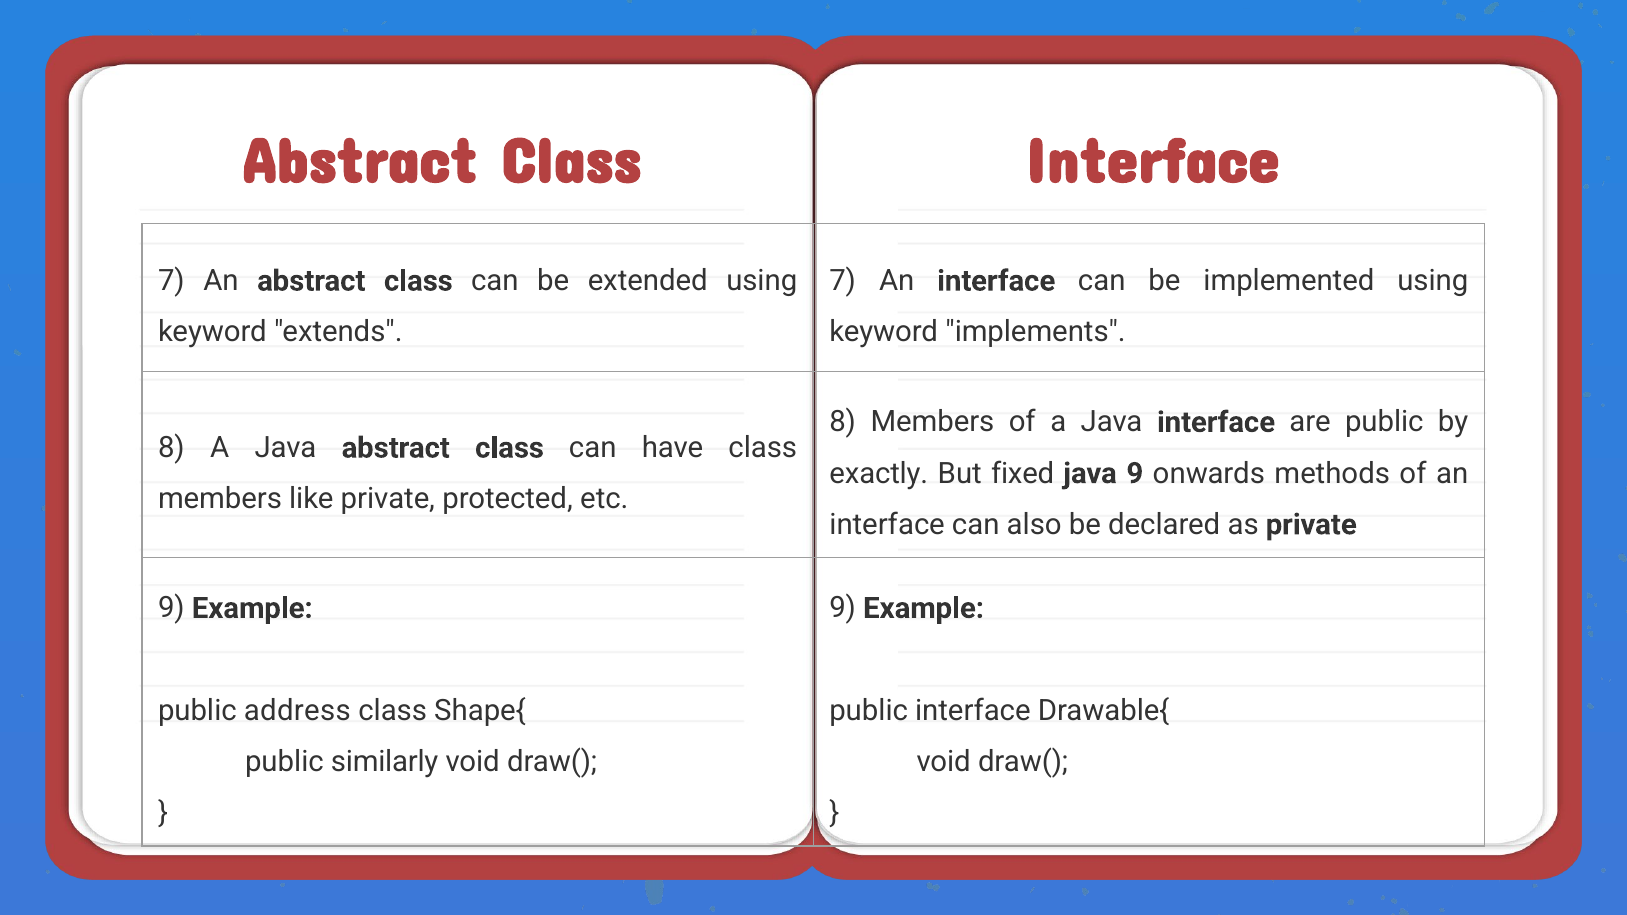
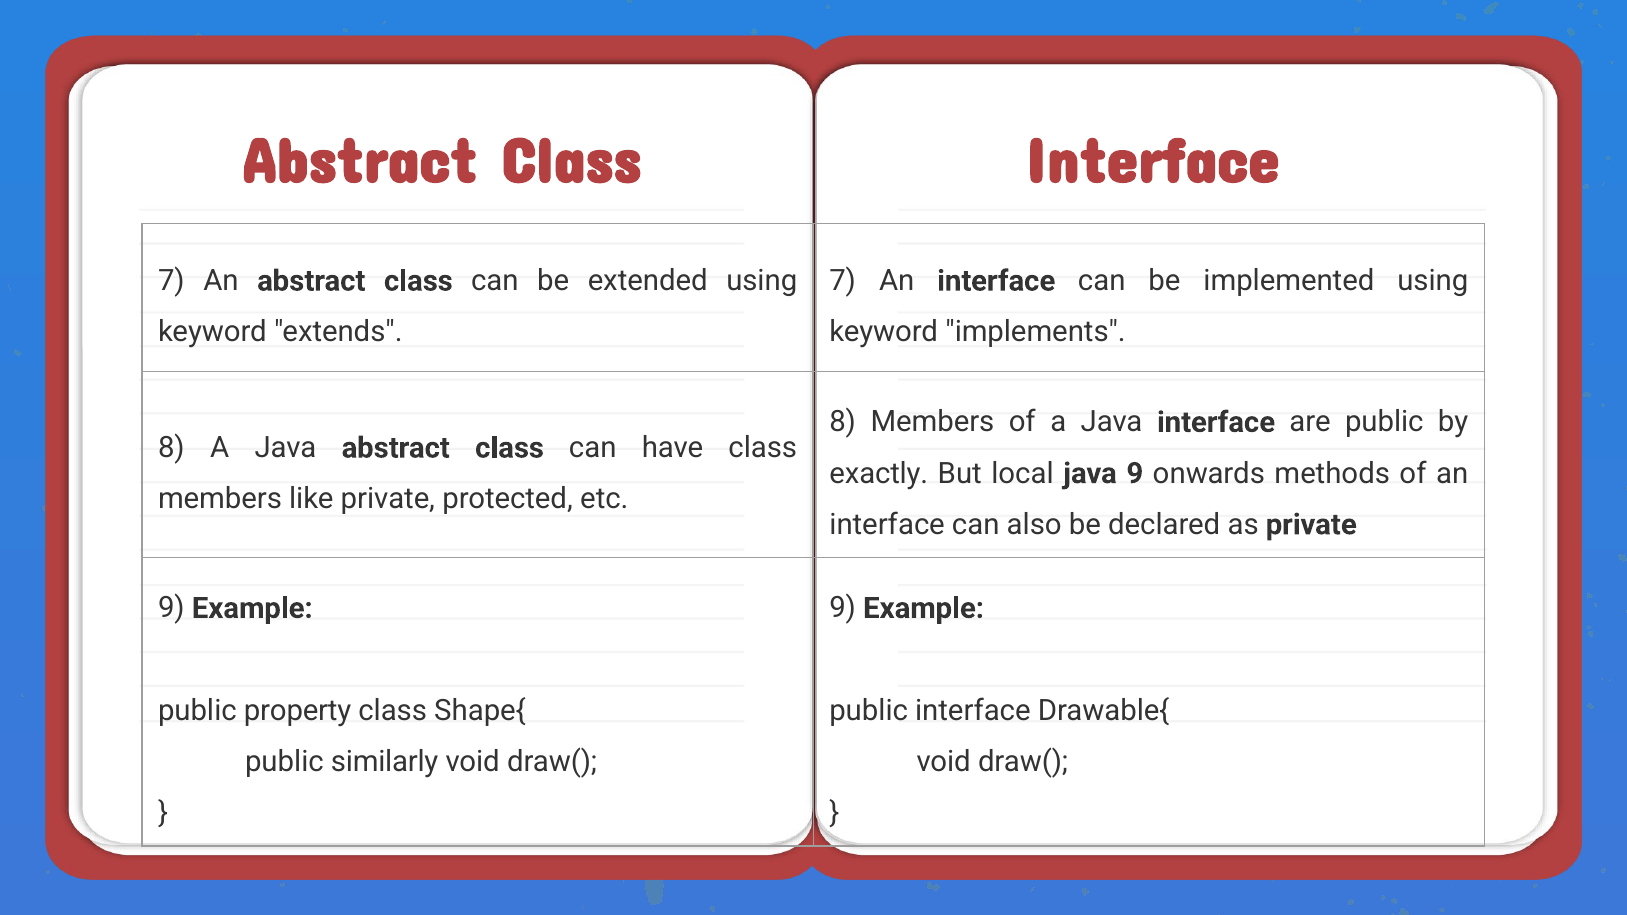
fixed: fixed -> local (1023, 474)
address: address -> property (298, 711)
